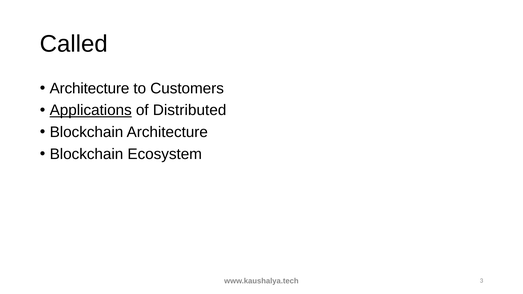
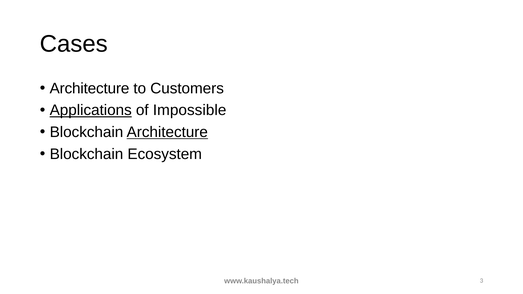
Called: Called -> Cases (74, 44)
Distributed: Distributed -> Impossible (190, 110)
Architecture underline: none -> present (167, 132)
